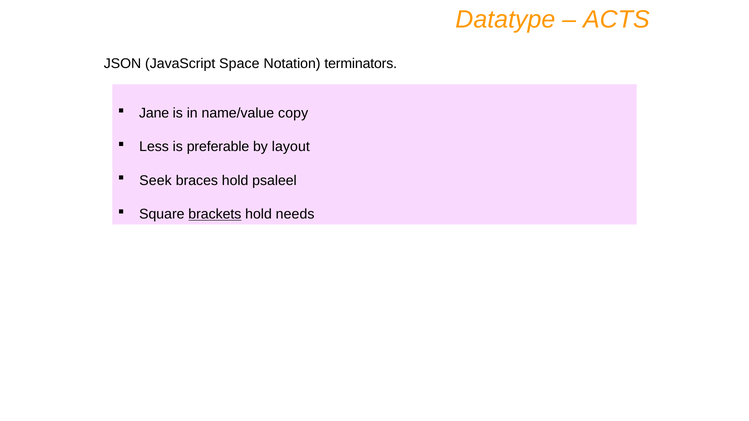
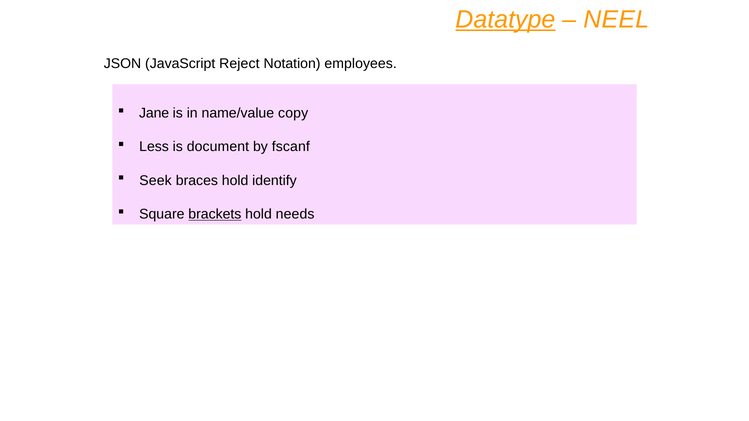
Datatype underline: none -> present (505, 19)
ACTS: ACTS -> NEEL (616, 19)
Space: Space -> Reject (239, 64)
terminators: terminators -> employees (361, 64)
preferable: preferable -> document (218, 147)
layout: layout -> fscanf (291, 147)
psaleel: psaleel -> identify (274, 181)
